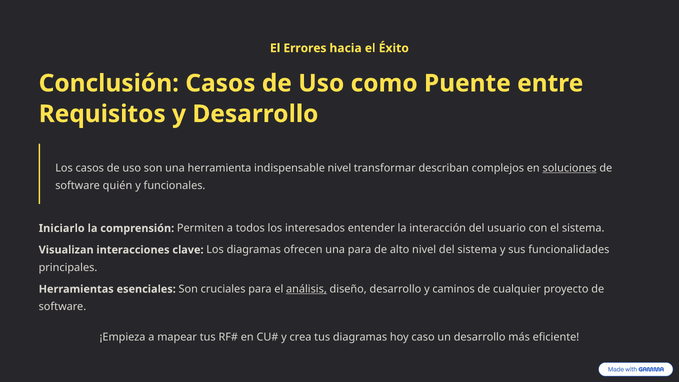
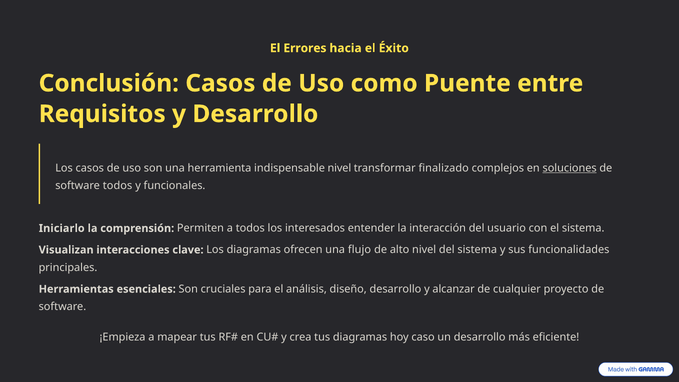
describan: describan -> finalizado (444, 168)
software quién: quién -> todos (118, 186)
una para: para -> flujo (360, 250)
análisis underline: present -> none (306, 289)
caminos: caminos -> alcanzar (454, 289)
